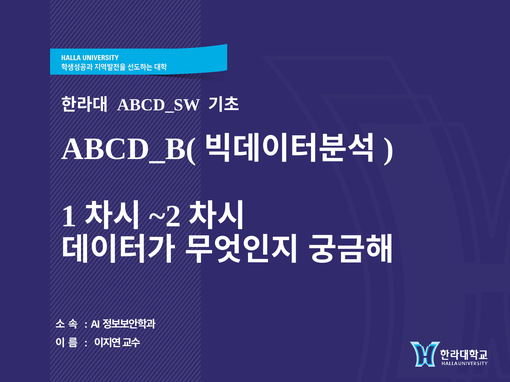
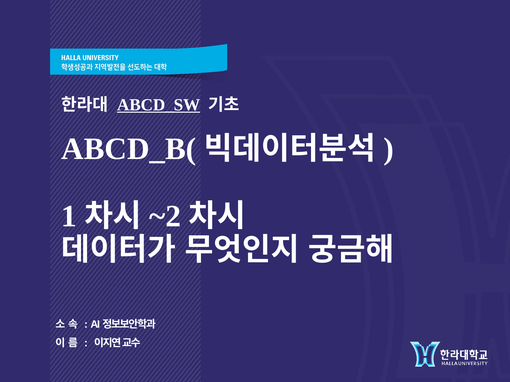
ABCD_SW underline: none -> present (159, 105)
